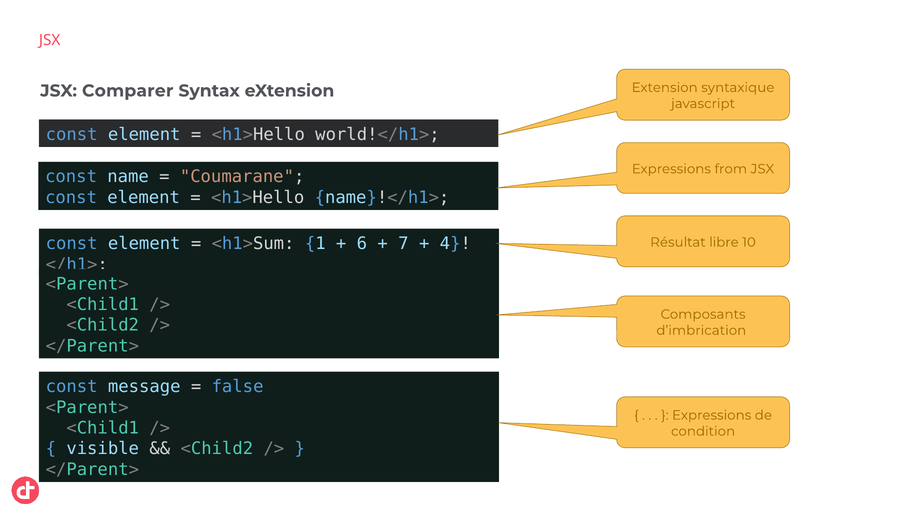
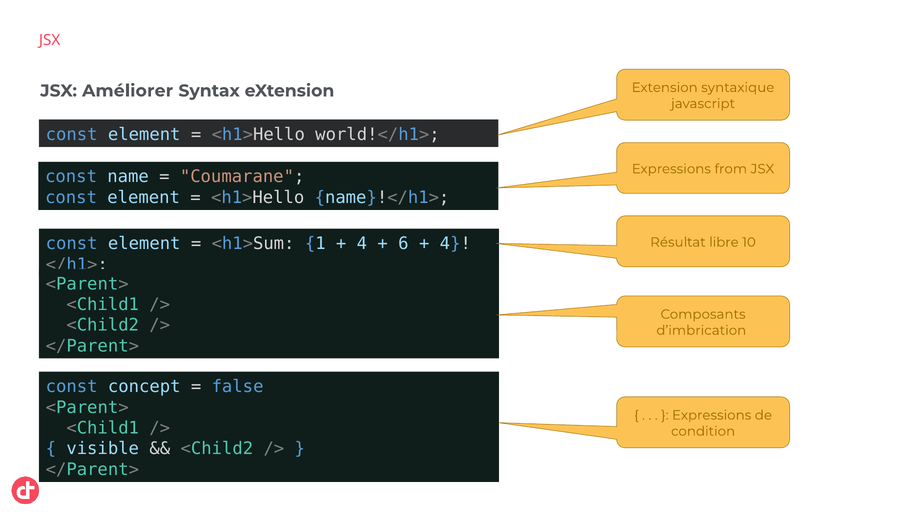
Comparer: Comparer -> Améliorer (128, 91)
6: 6 -> 4 (362, 244)
7: 7 -> 6 (403, 244)
message: message -> concept (144, 387)
